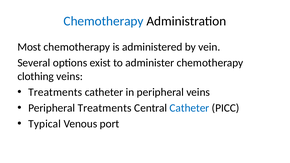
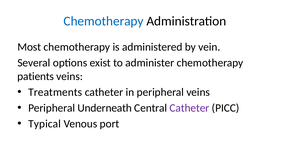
clothing: clothing -> patients (36, 76)
Peripheral Treatments: Treatments -> Underneath (105, 108)
Catheter colour: blue -> purple (189, 108)
